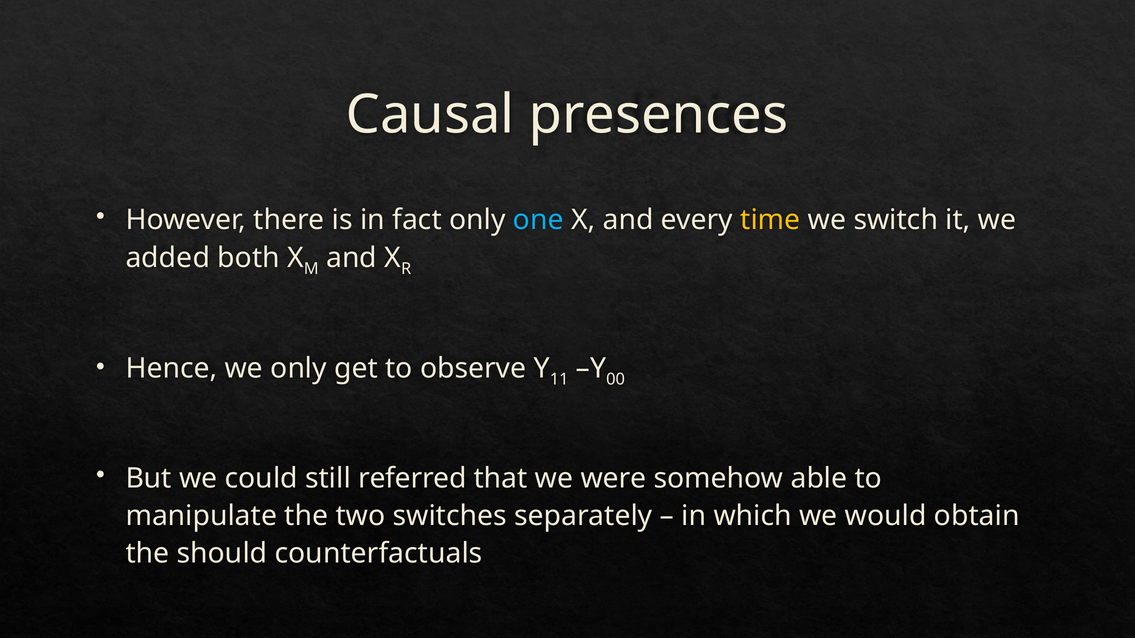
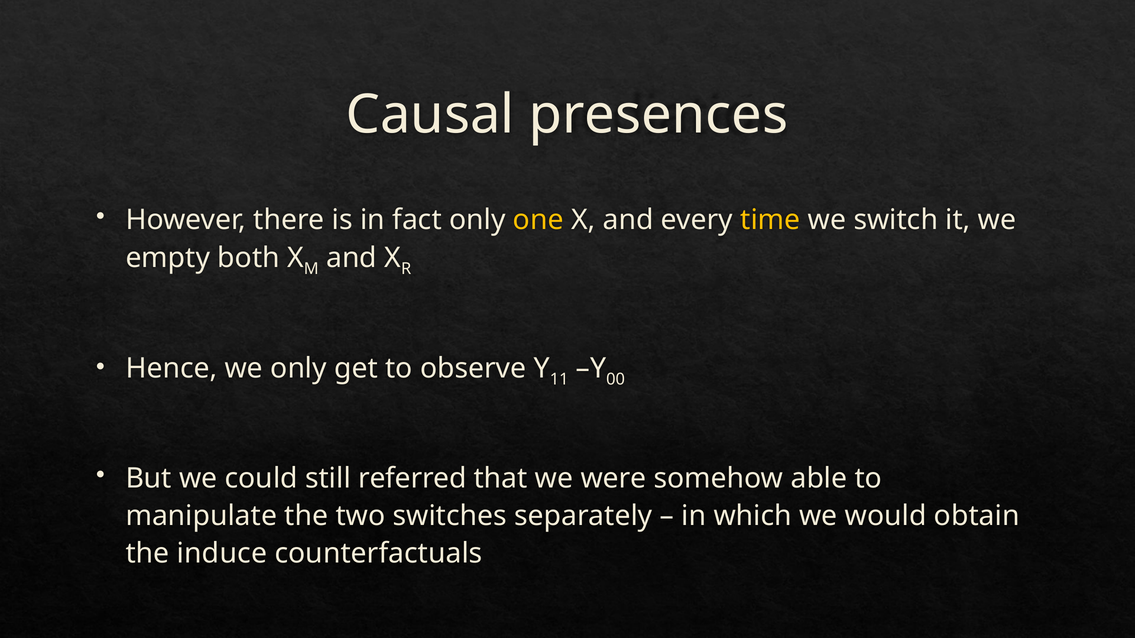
one colour: light blue -> yellow (538, 220)
added: added -> empty (168, 258)
should: should -> induce (222, 554)
